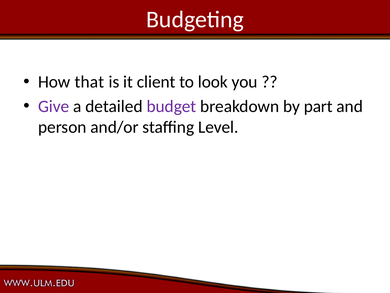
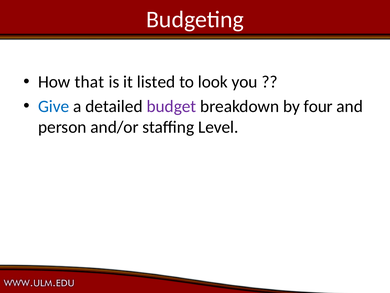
client: client -> listed (156, 82)
Give colour: purple -> blue (54, 106)
part: part -> four (318, 106)
